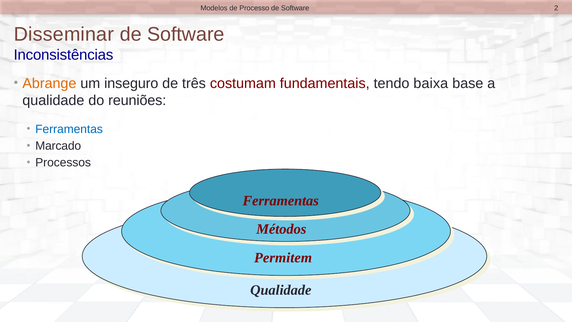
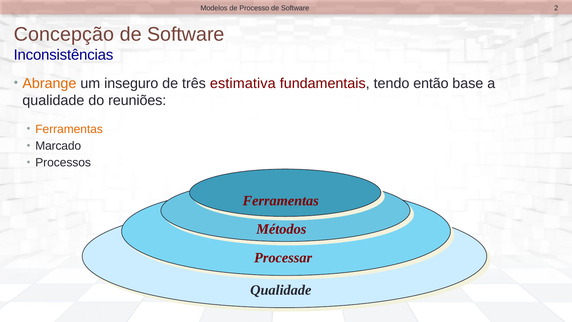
Disseminar: Disseminar -> Concepção (64, 34)
costumam: costumam -> estimativa (243, 83)
baixa: baixa -> então (431, 83)
Ferramentas colour: blue -> orange (69, 129)
Permitem: Permitem -> Processar (283, 258)
